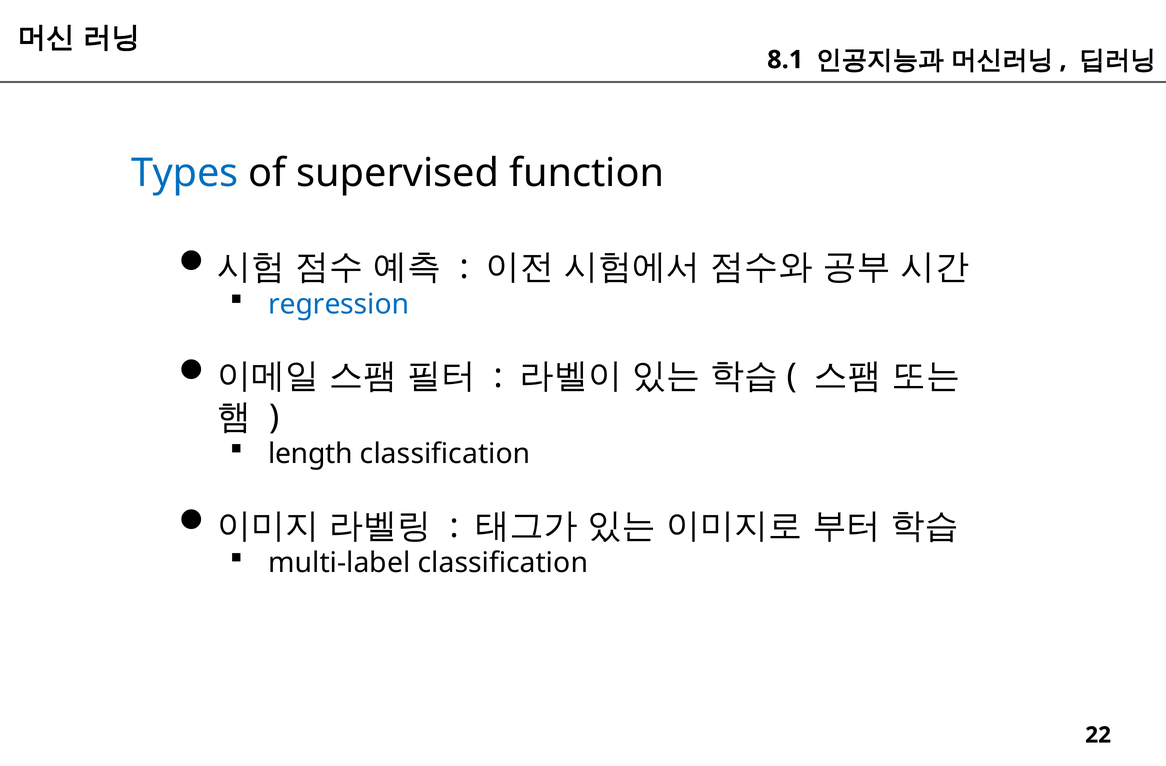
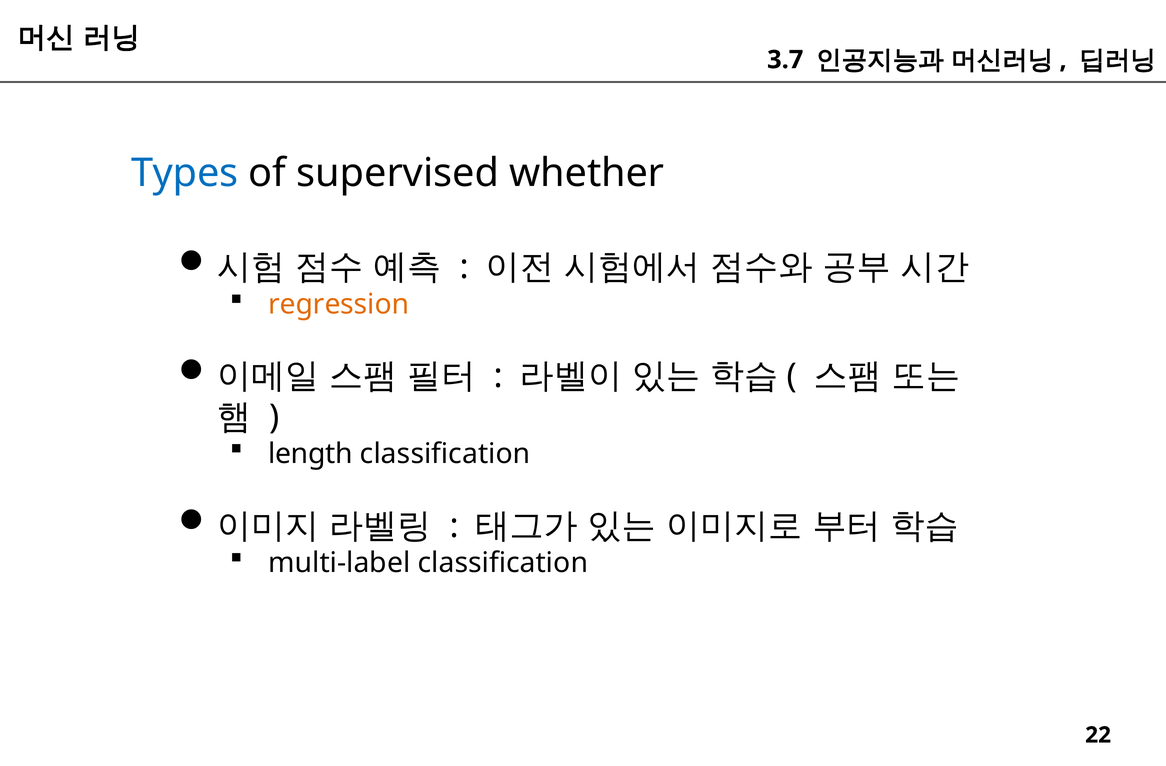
8.1: 8.1 -> 3.7 (785, 60)
function: function -> whether (587, 173)
regression colour: blue -> orange (339, 304)
